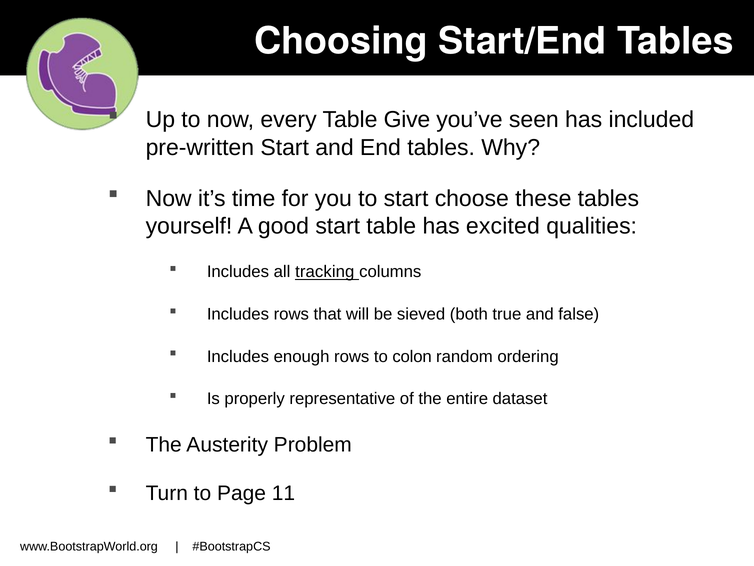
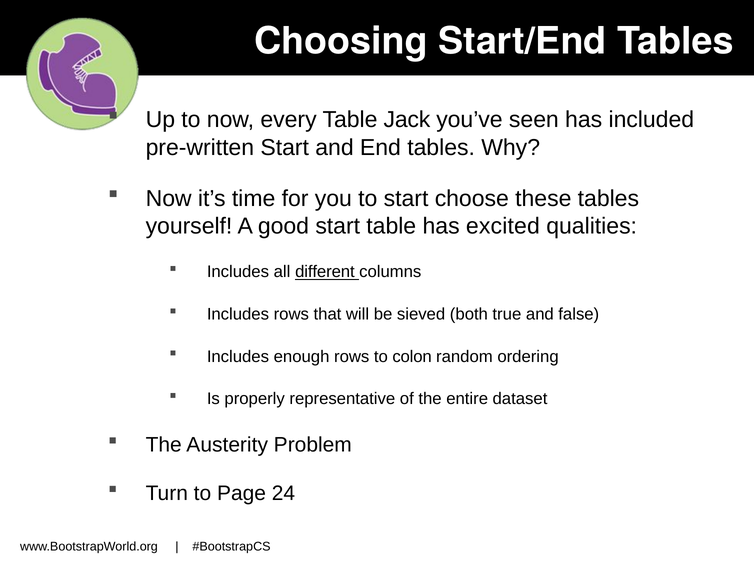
Give: Give -> Jack (407, 120)
tracking: tracking -> different (325, 272)
11: 11 -> 24 (283, 493)
